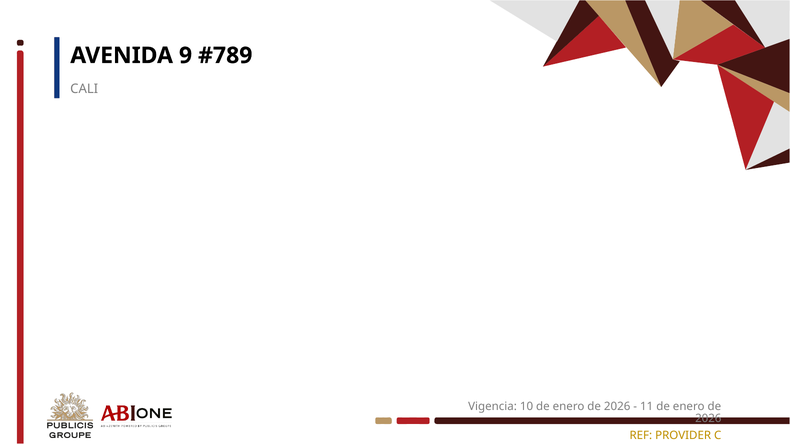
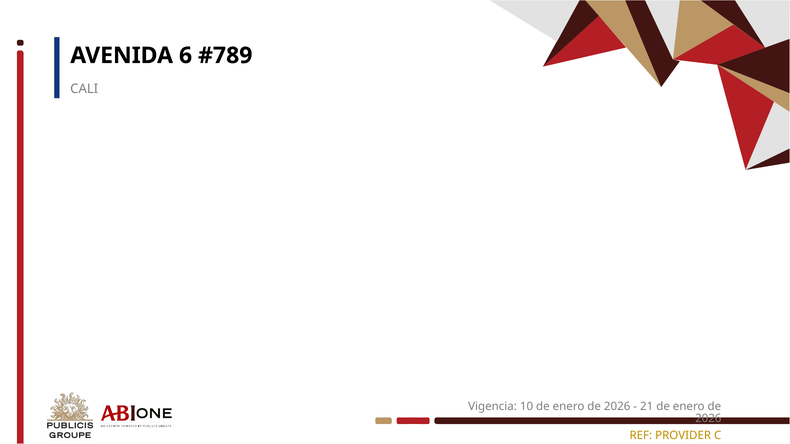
9: 9 -> 6 (186, 56)
11: 11 -> 21 (647, 407)
